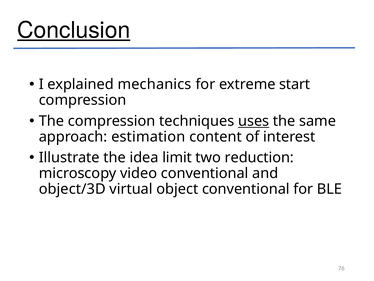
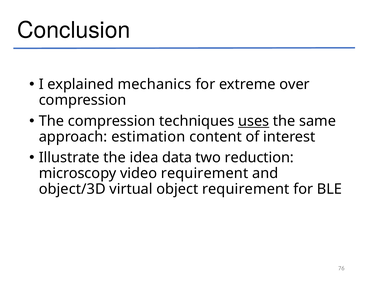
Conclusion underline: present -> none (74, 30)
start: start -> over (295, 84)
limit: limit -> data (177, 157)
video conventional: conventional -> requirement (205, 173)
object conventional: conventional -> requirement (246, 189)
